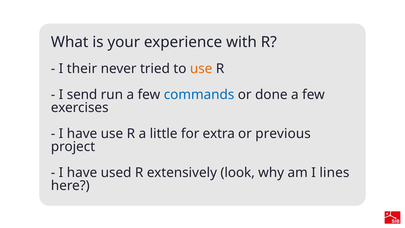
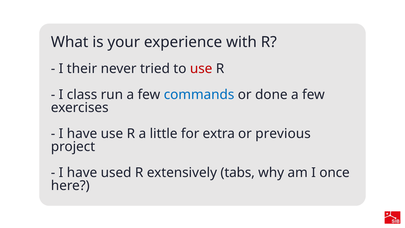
use colour: orange -> red (201, 69)
send: send -> class (82, 95)
look: look -> tabs (238, 172)
lines: lines -> once (335, 172)
